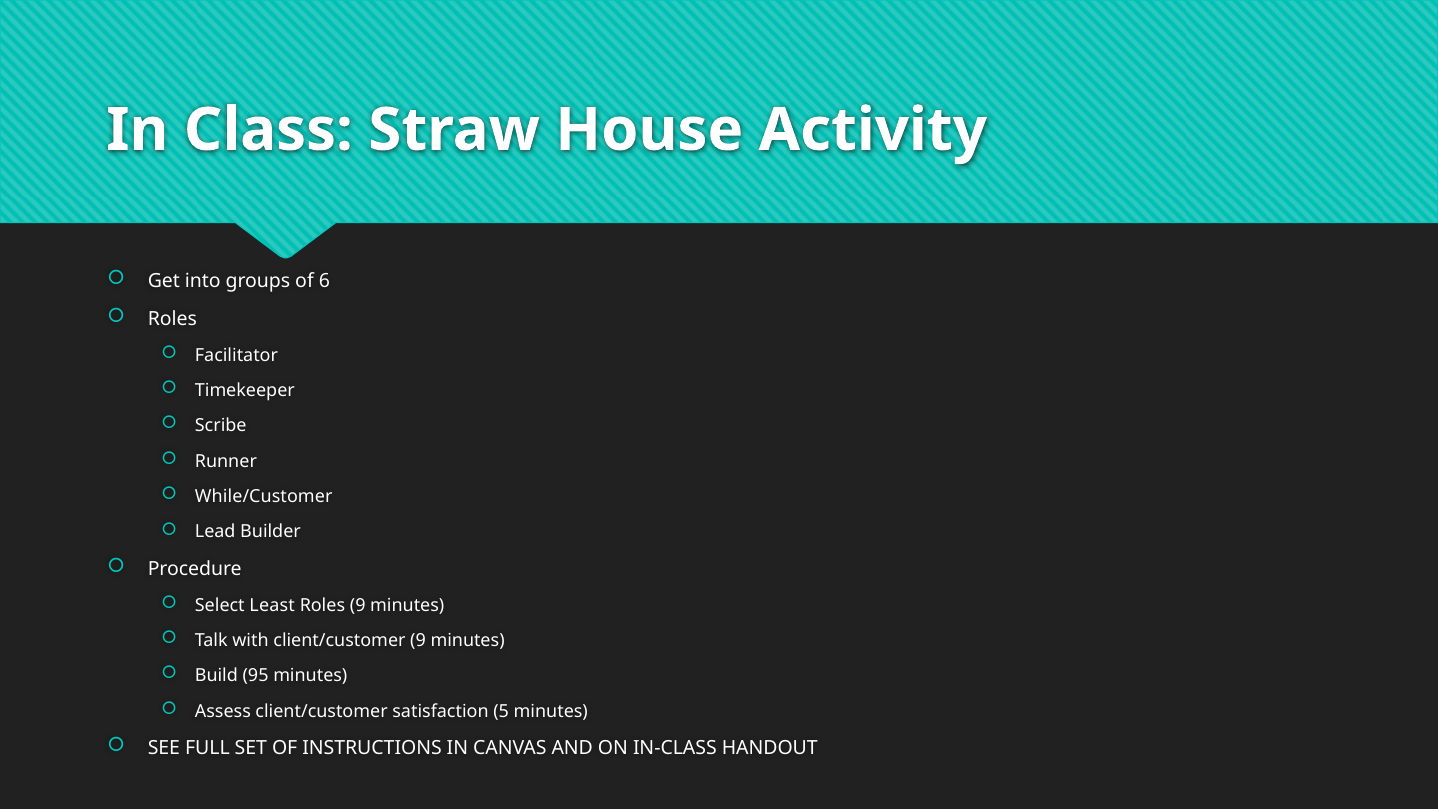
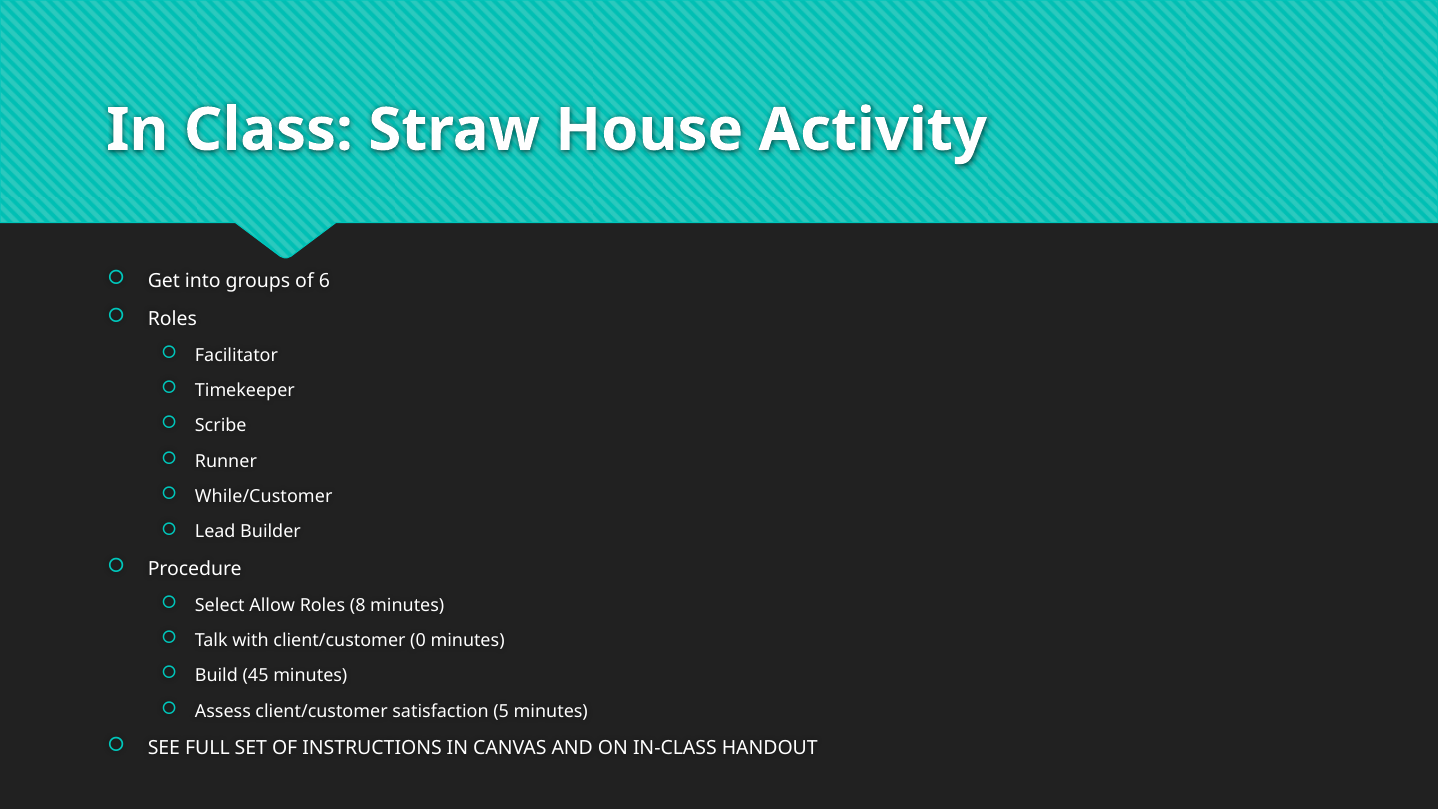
Least: Least -> Allow (272, 605)
Roles 9: 9 -> 8 (358, 605)
client/customer 9: 9 -> 0 (418, 640)
95: 95 -> 45 (256, 676)
